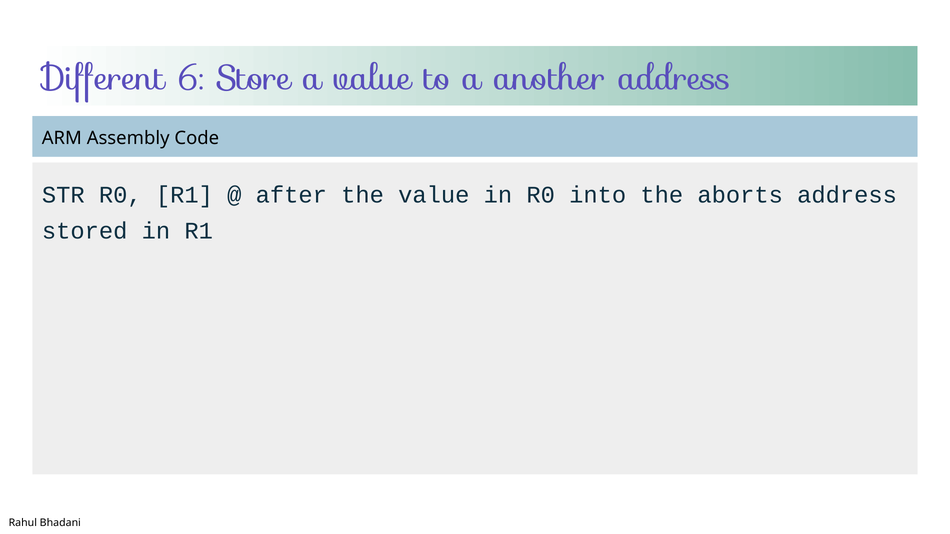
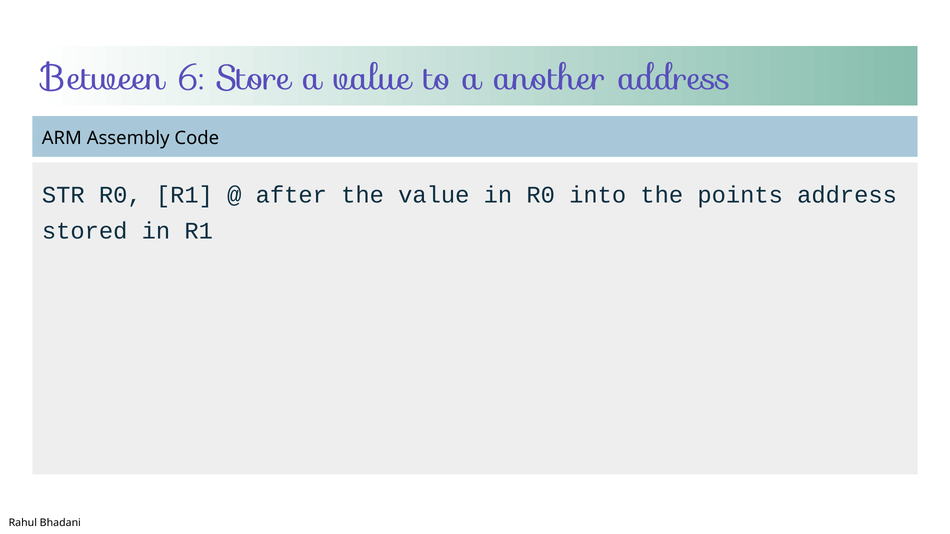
Different: Different -> Between (103, 79)
aborts: aborts -> points (740, 195)
